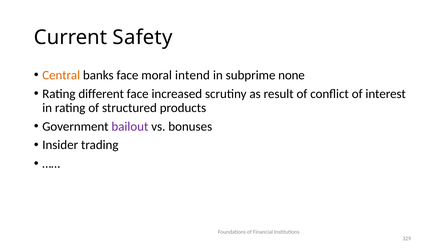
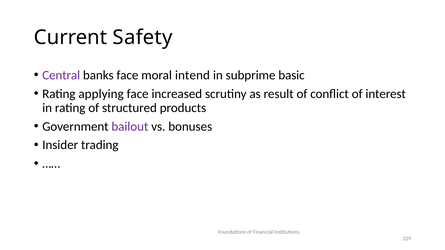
Central colour: orange -> purple (61, 75)
none: none -> basic (291, 75)
different: different -> applying (101, 94)
